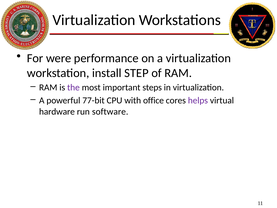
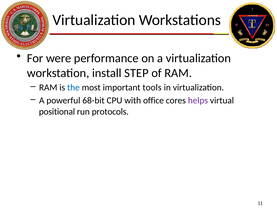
the colour: purple -> blue (73, 87)
steps: steps -> tools (152, 87)
77-bit: 77-bit -> 68-bit (93, 100)
hardware: hardware -> positional (57, 111)
software: software -> protocols (110, 111)
